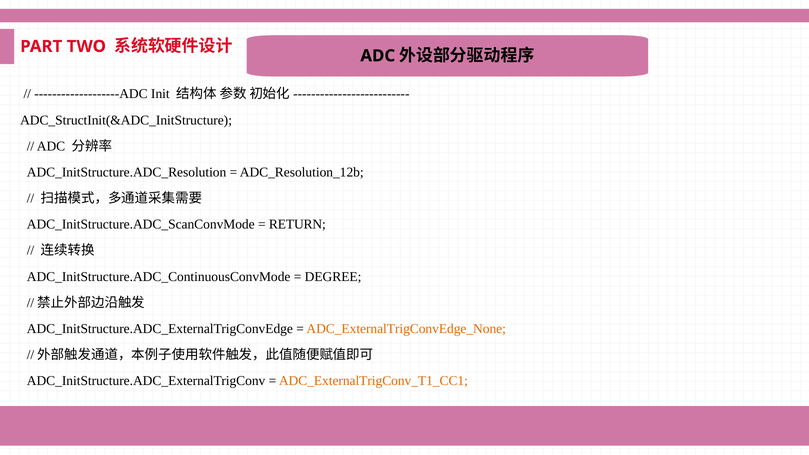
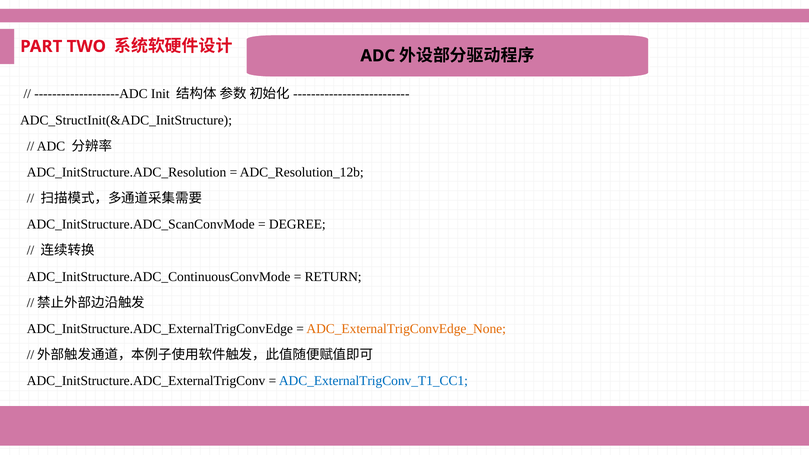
RETURN: RETURN -> DEGREE (297, 224)
DEGREE: DEGREE -> RETURN (333, 277)
ADC_ExternalTrigConv_T1_CC1 colour: orange -> blue (373, 381)
